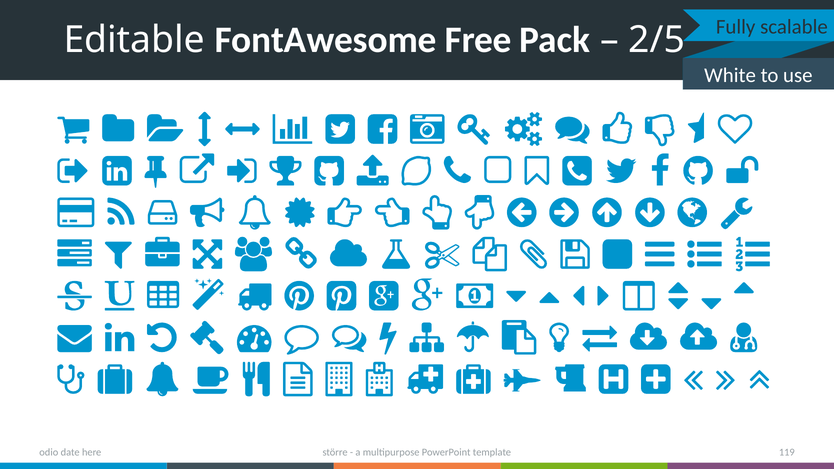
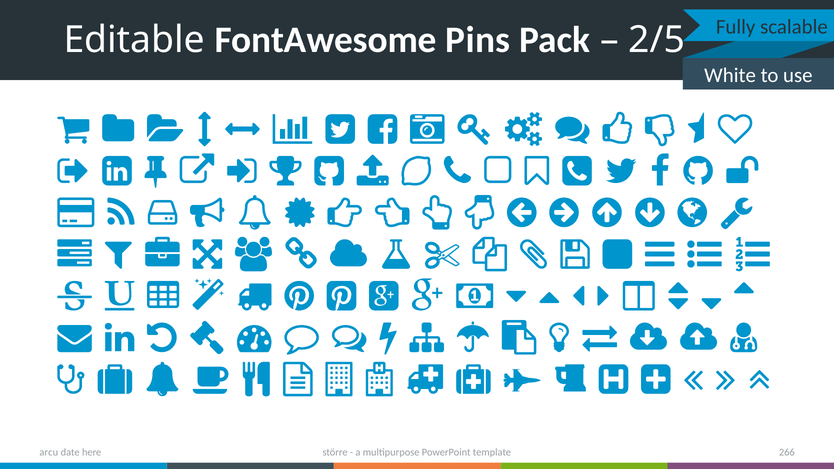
Free: Free -> Pins (478, 40)
119: 119 -> 266 (787, 453)
odio: odio -> arcu (49, 453)
